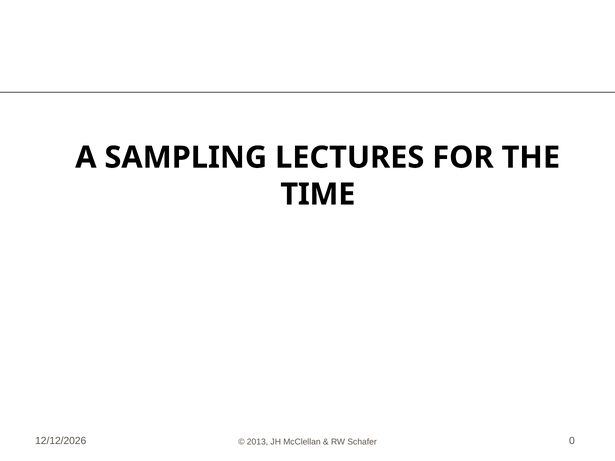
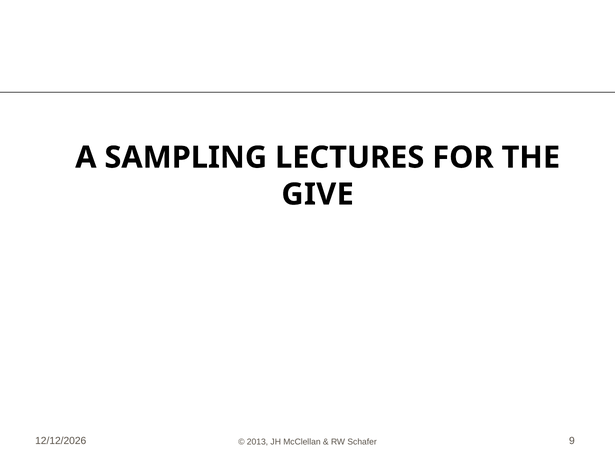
TIME: TIME -> GIVE (318, 194)
0: 0 -> 9 (572, 441)
